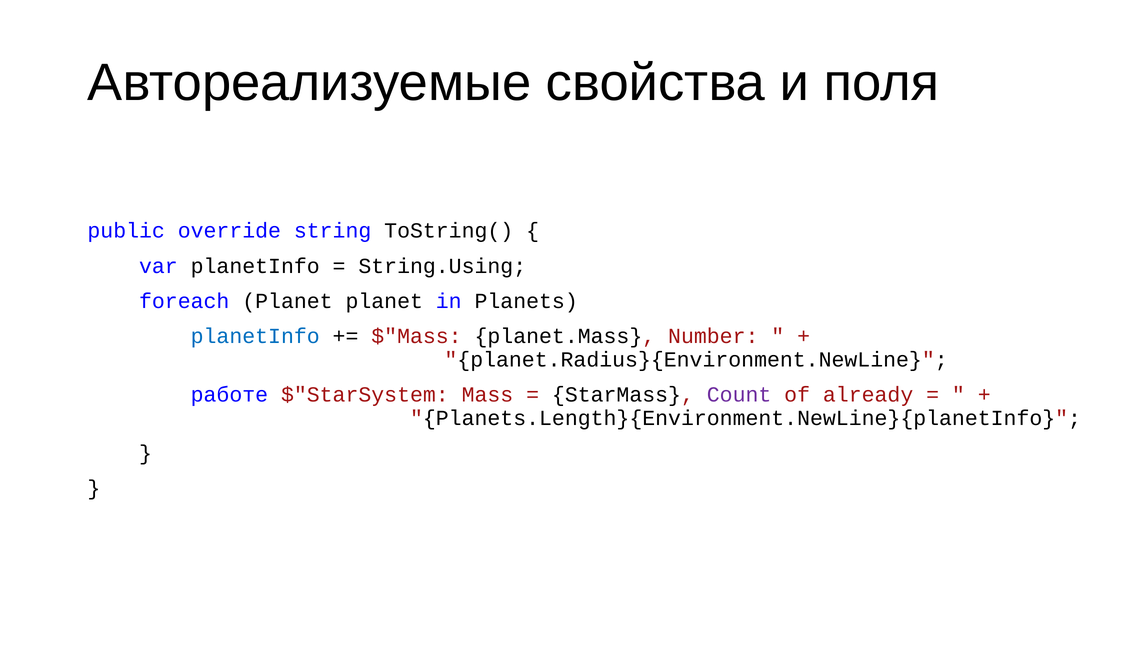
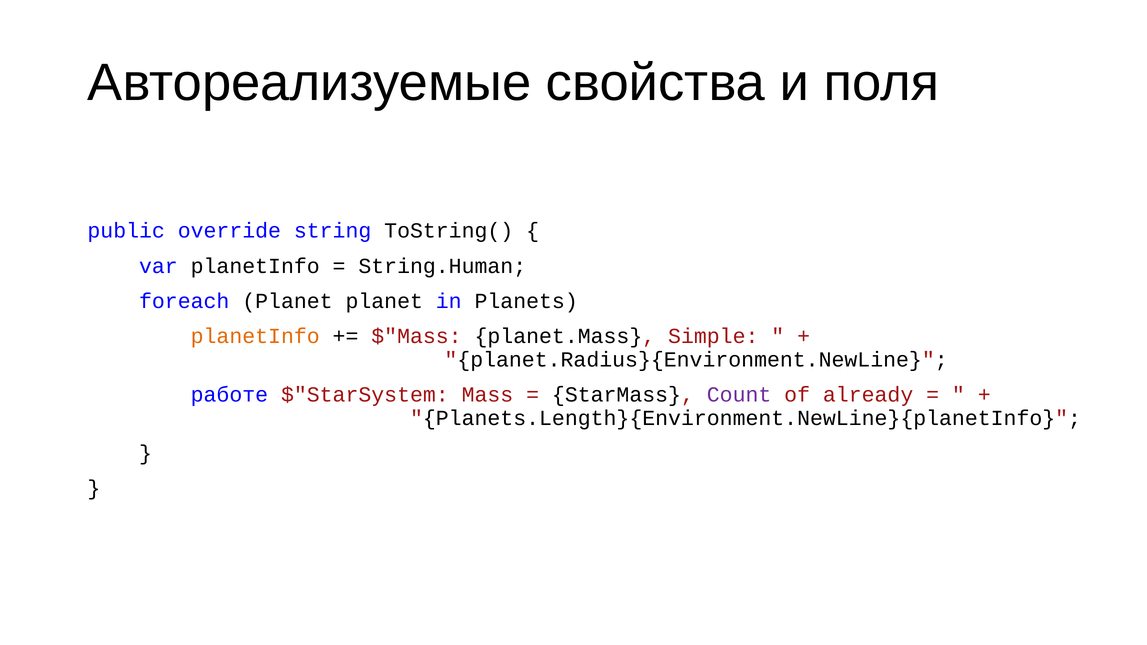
String.Using: String.Using -> String.Human (442, 266)
planetInfo colour: blue -> orange (255, 336)
Number: Number -> Simple (713, 336)
